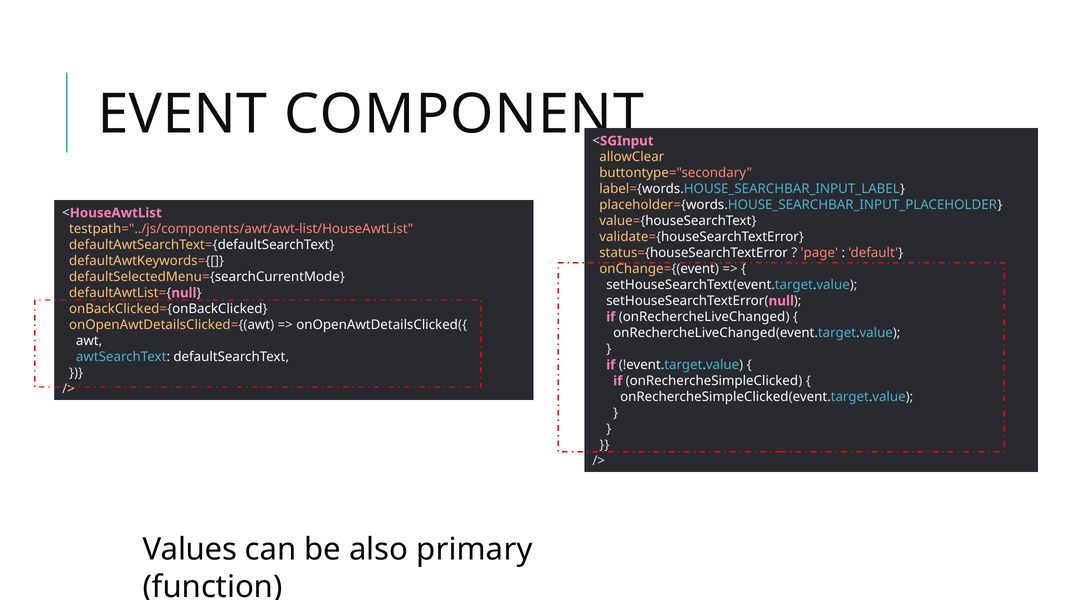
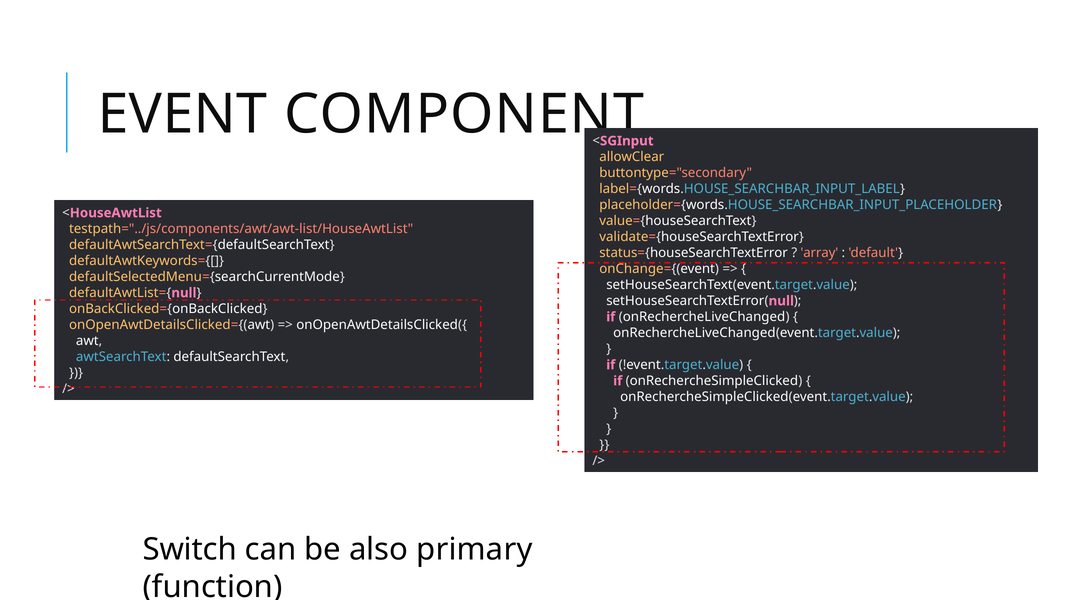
page: page -> array (819, 253)
Values: Values -> Switch (190, 550)
